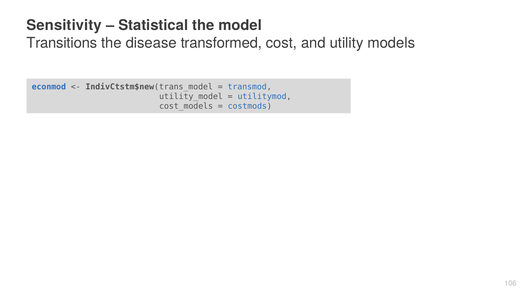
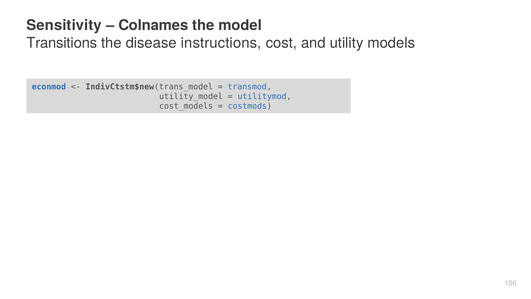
Statistical: Statistical -> Colnames (153, 25)
transformed: transformed -> instructions (221, 43)
